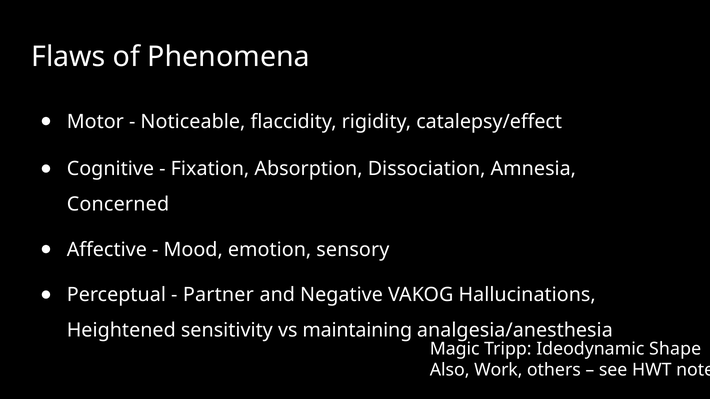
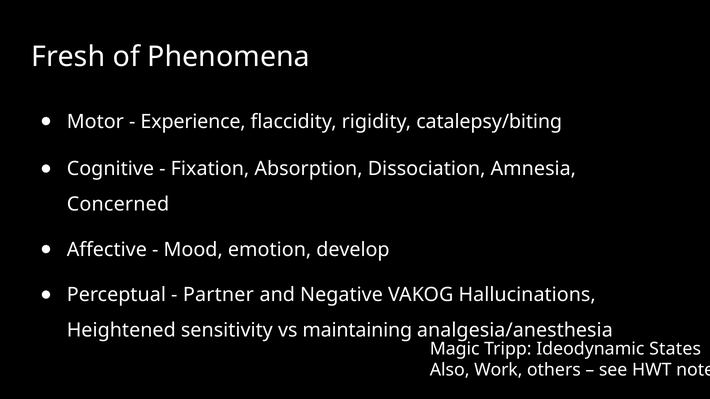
Flaws: Flaws -> Fresh (68, 57)
Noticeable: Noticeable -> Experience (193, 122)
catalepsy/effect: catalepsy/effect -> catalepsy/biting (489, 122)
sensory: sensory -> develop (353, 250)
Shape: Shape -> States (675, 349)
